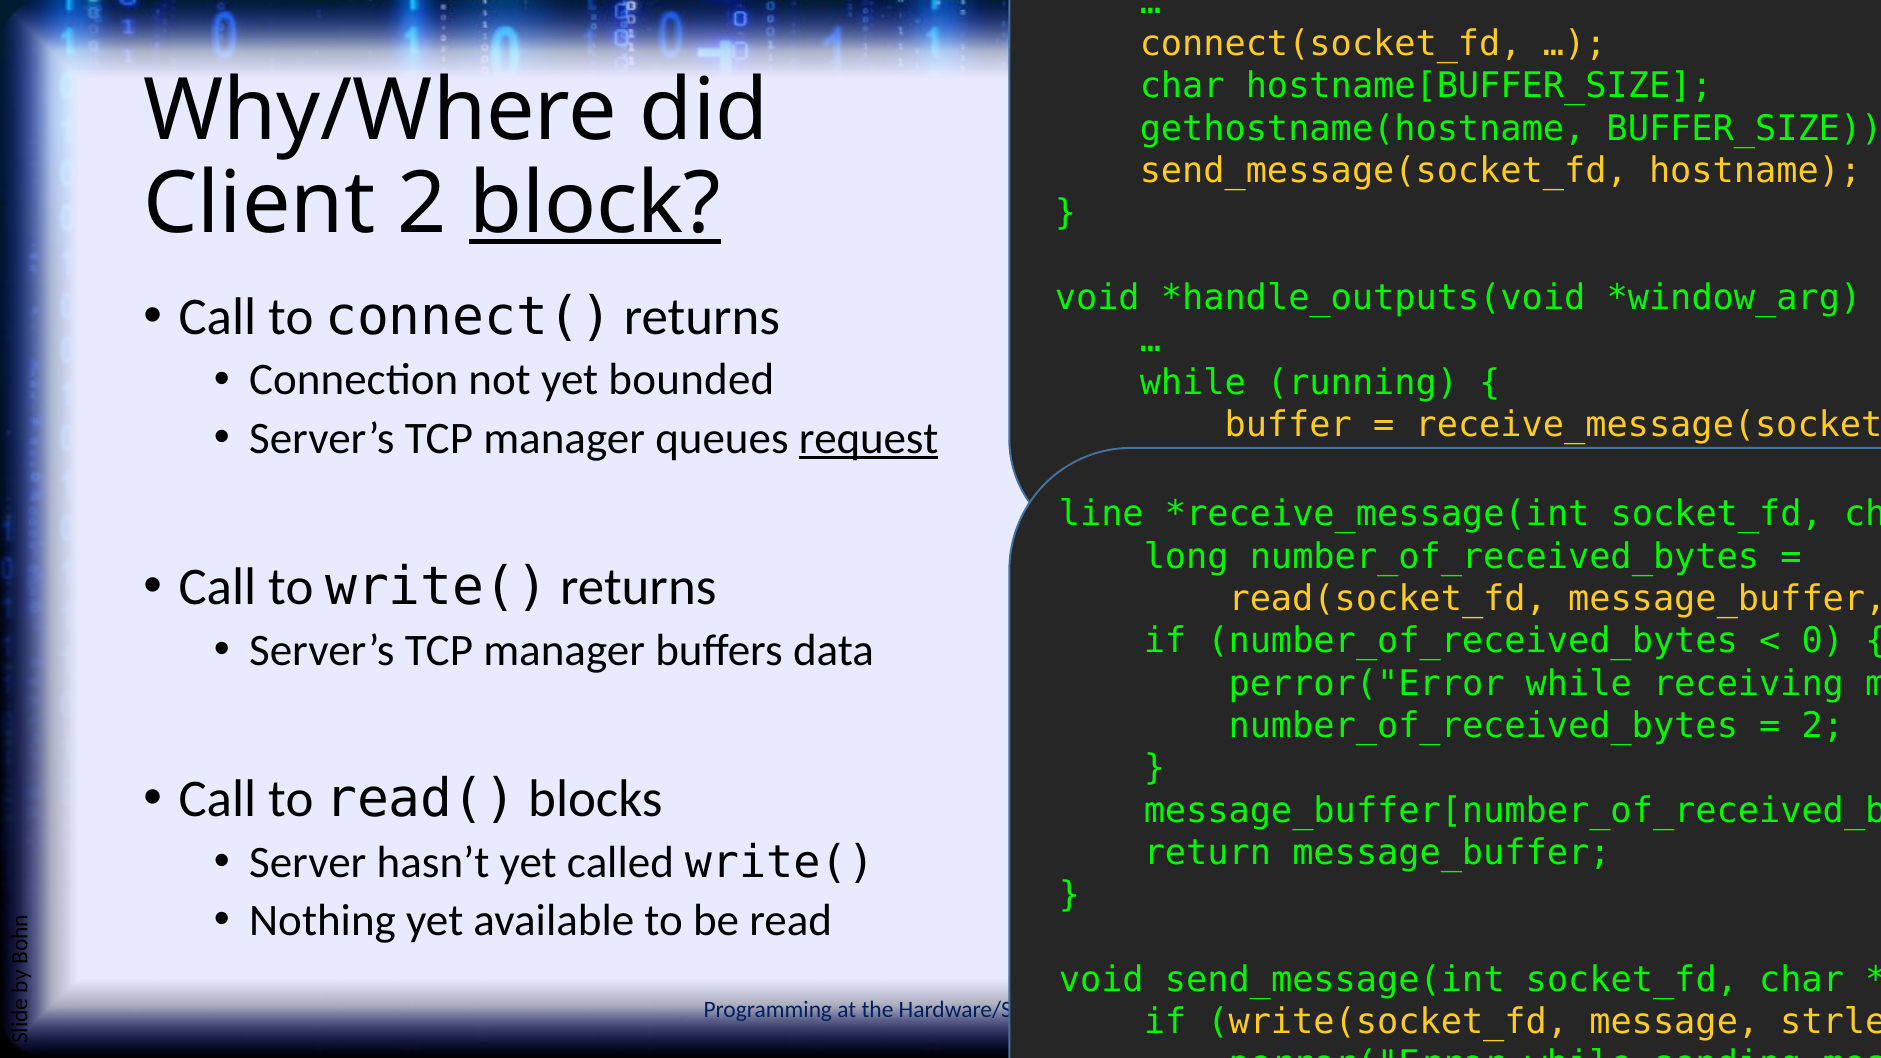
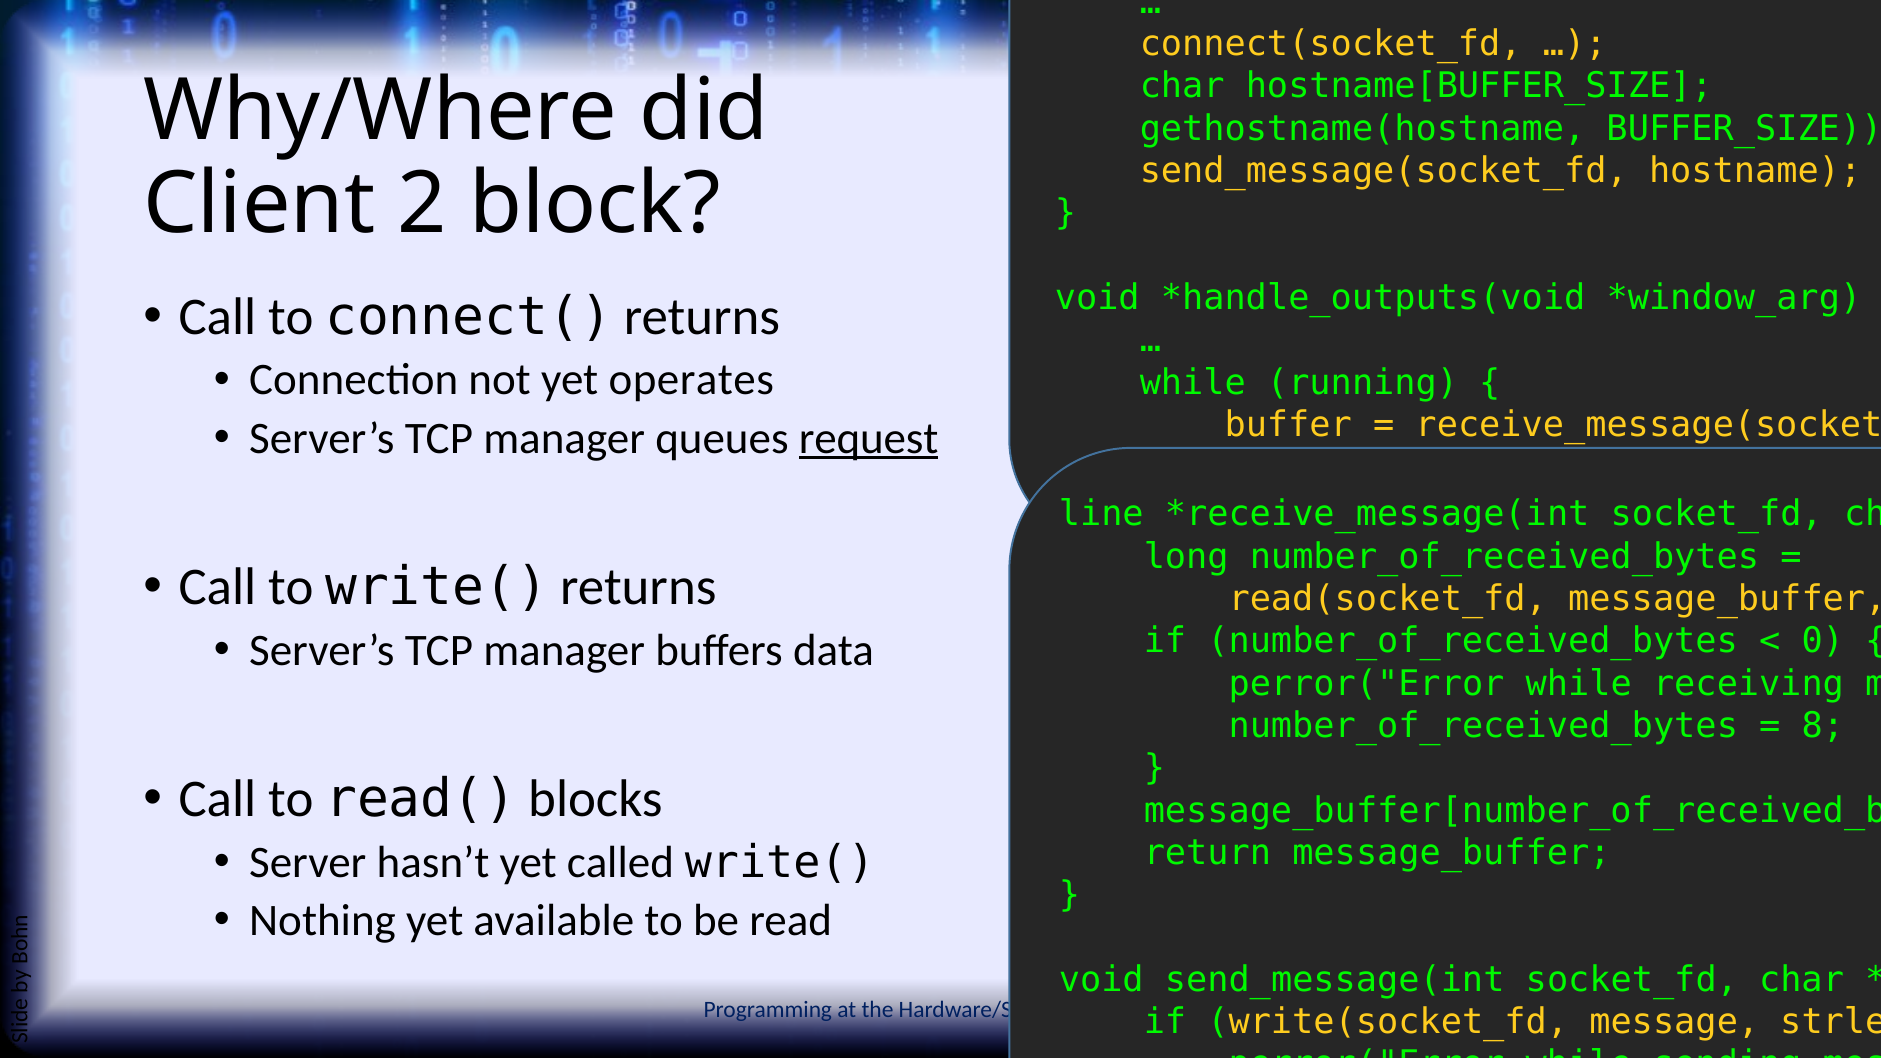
block underline: present -> none (595, 205)
bounded: bounded -> operates (691, 380)
2: 2 -> 8 (1823, 726)
